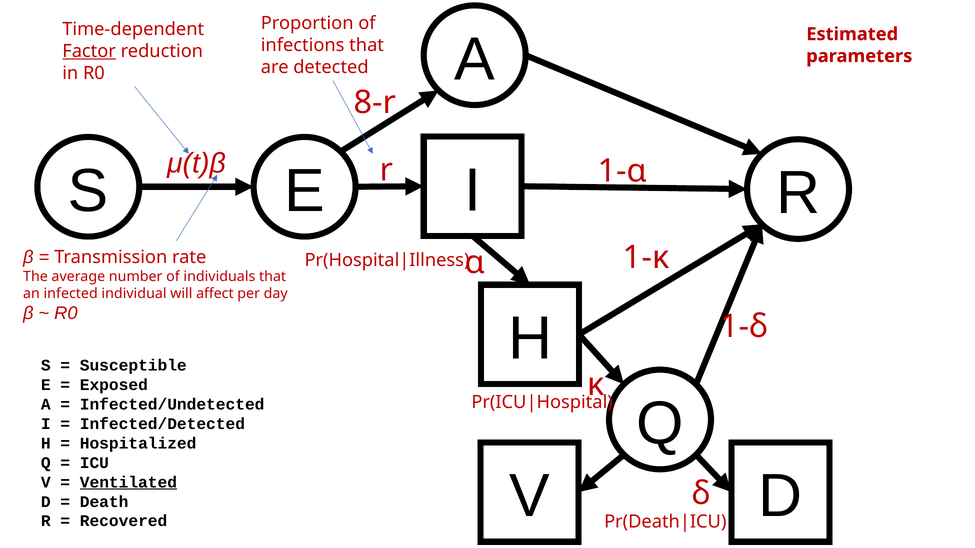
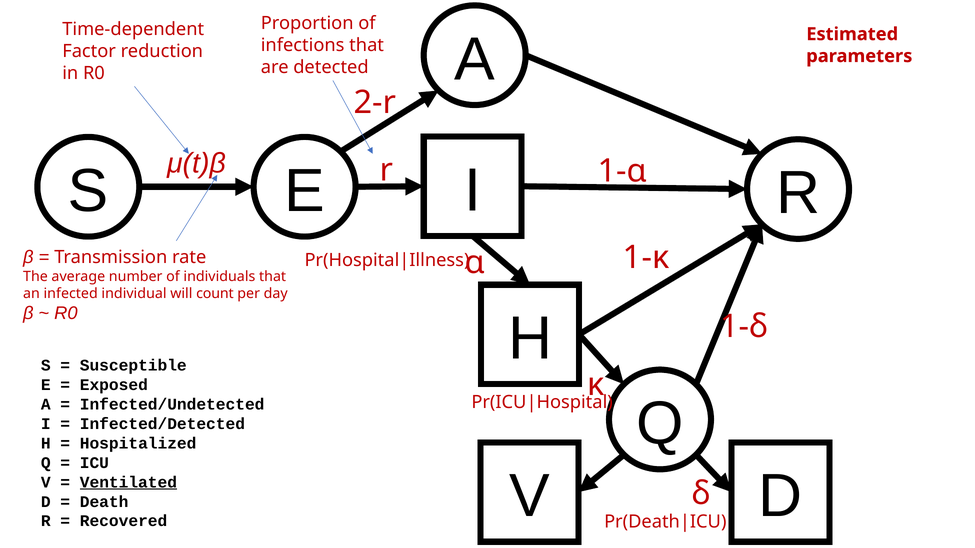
Factor underline: present -> none (89, 51)
8-r: 8-r -> 2-r (375, 103)
affect: affect -> count (215, 294)
